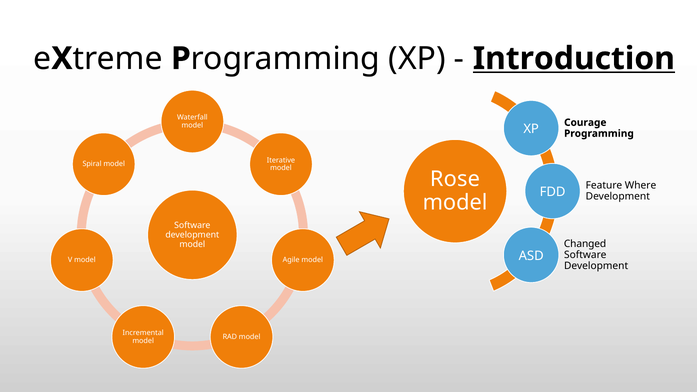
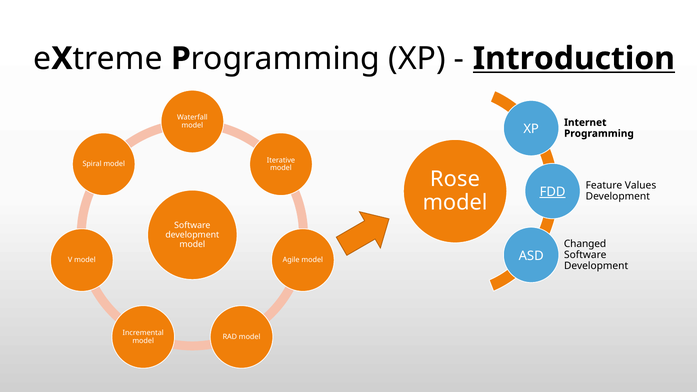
Courage: Courage -> Internet (585, 123)
Where: Where -> Values (641, 185)
FDD underline: none -> present (553, 192)
